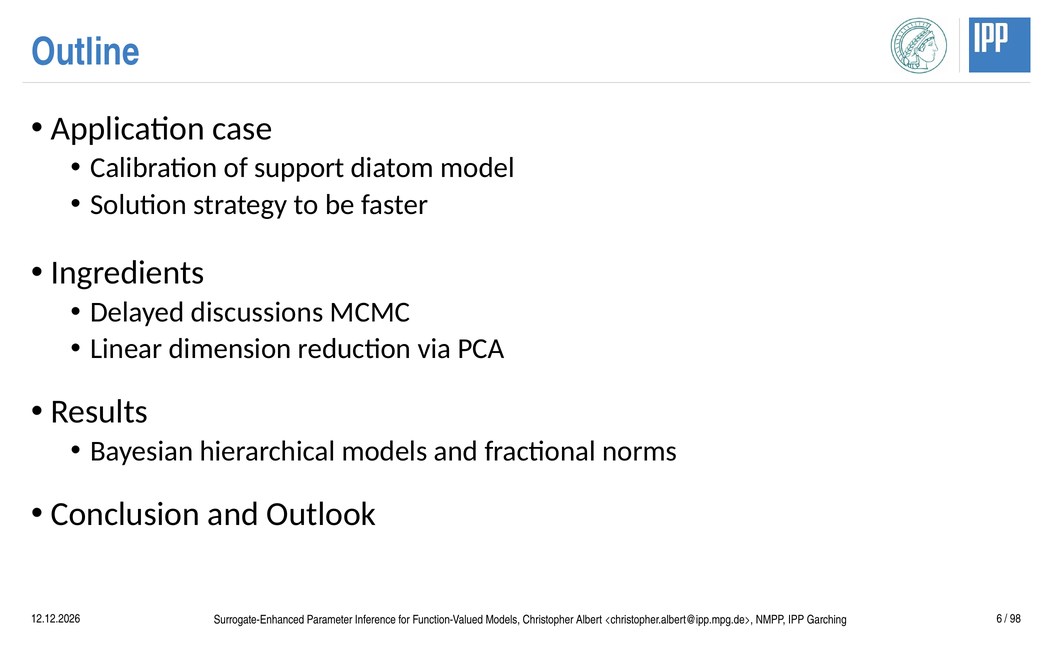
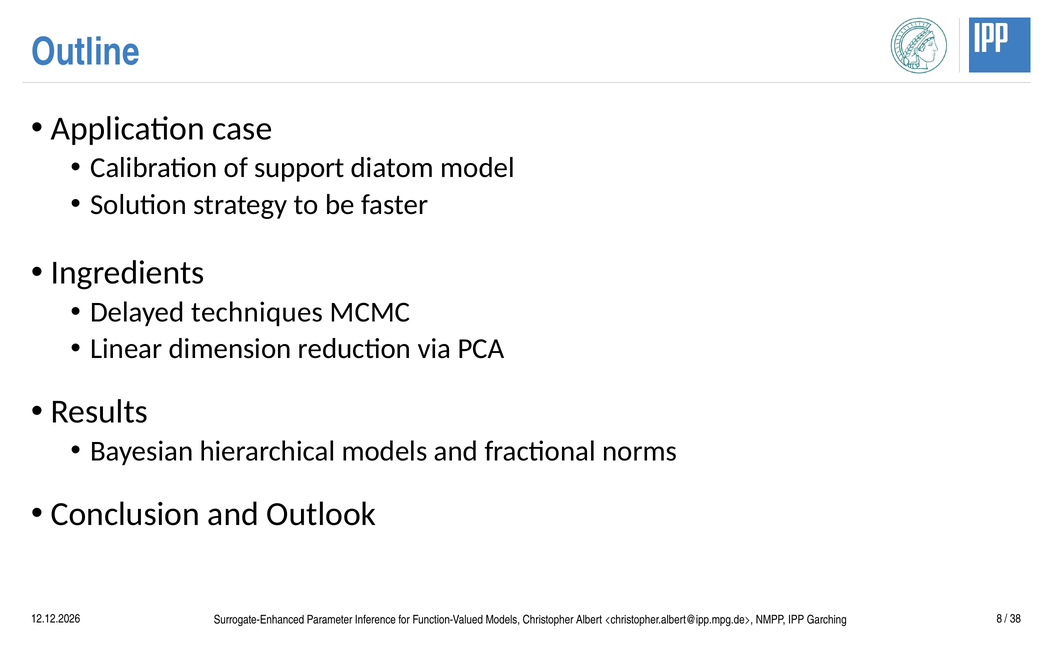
discussions: discussions -> techniques (257, 313)
6: 6 -> 8 (999, 619)
98: 98 -> 38 (1015, 619)
